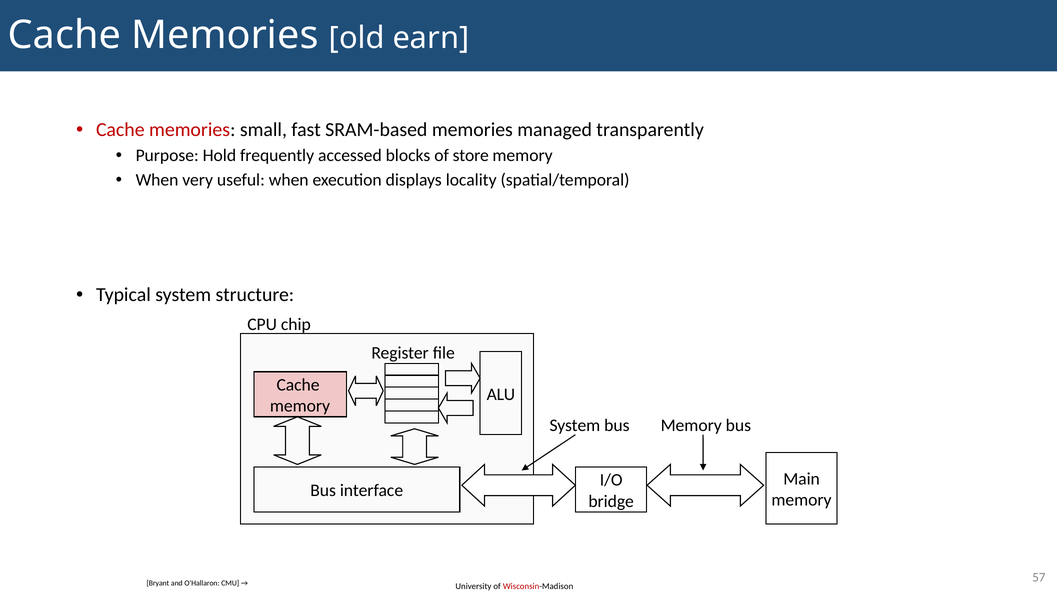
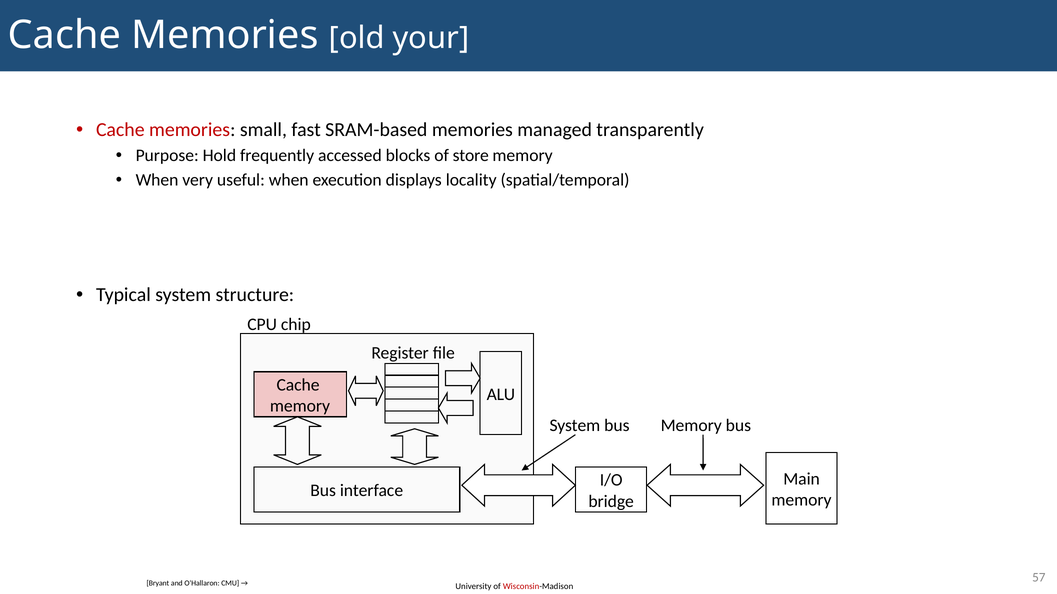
earn: earn -> your (431, 38)
